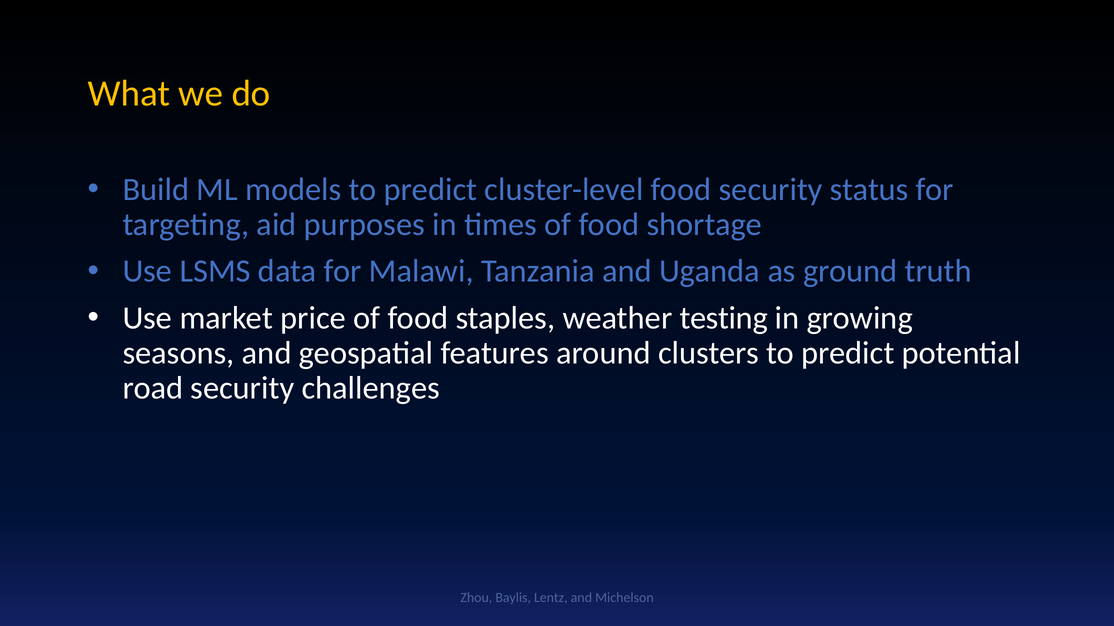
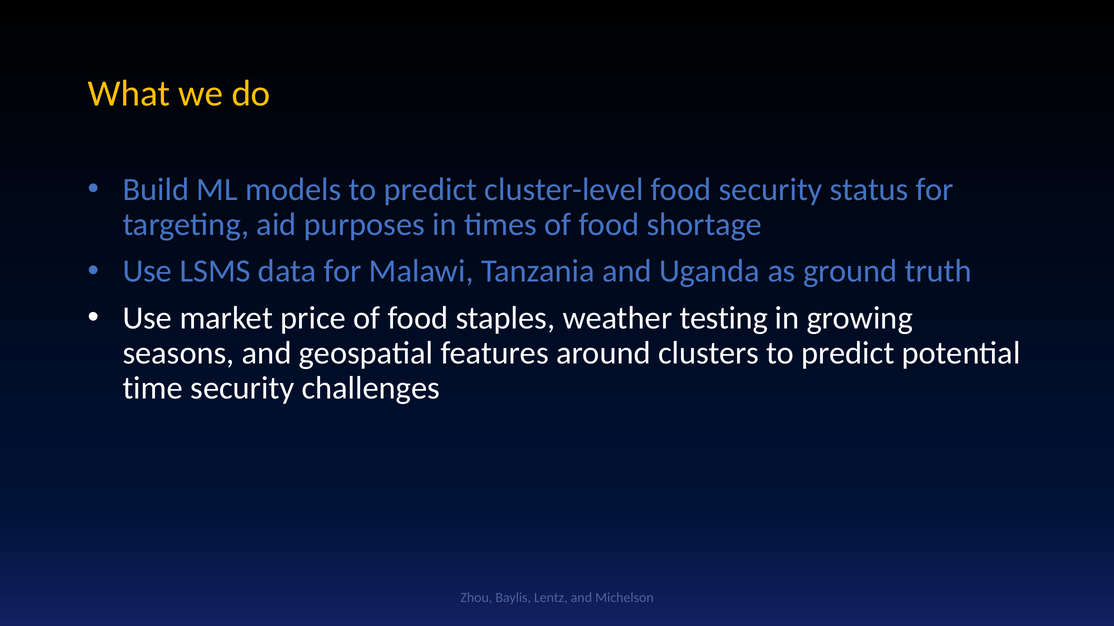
road: road -> time (153, 388)
